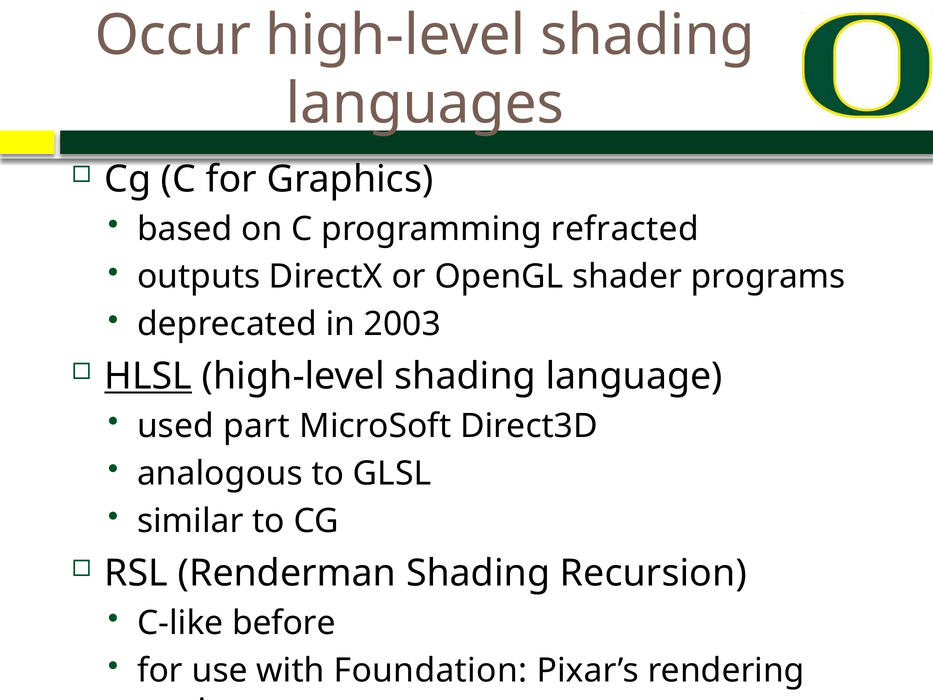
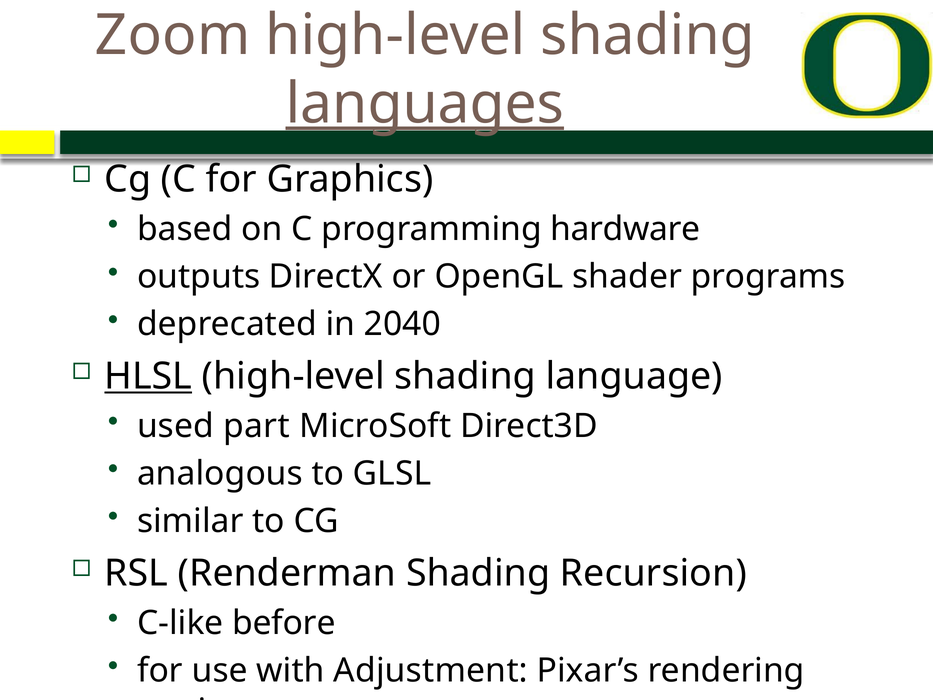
Occur: Occur -> Zoom (173, 35)
languages underline: none -> present (425, 104)
refracted: refracted -> hardware (625, 229)
2003: 2003 -> 2040 (402, 324)
Foundation: Foundation -> Adjustment (431, 670)
